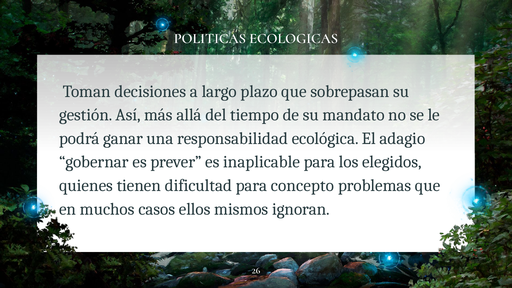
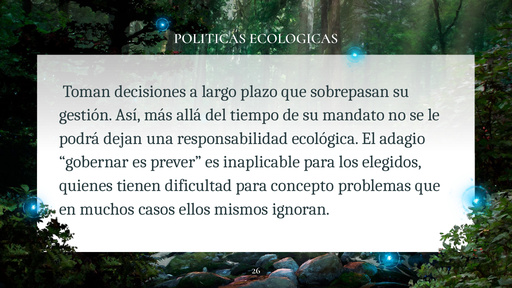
ganar: ganar -> dejan (123, 138)
